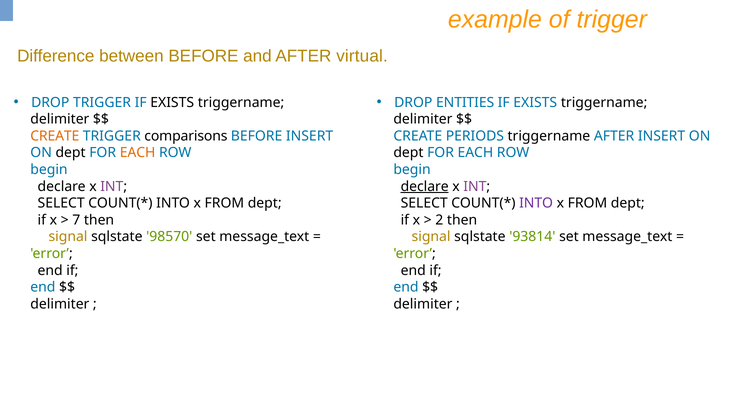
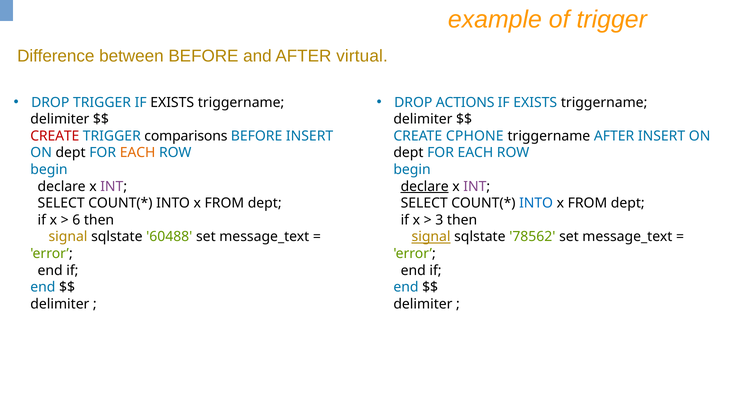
ENTITIES: ENTITIES -> ACTIONS (465, 102)
CREATE colour: orange -> red (55, 136)
PERIODS: PERIODS -> CPHONE (475, 136)
INTO colour: purple -> blue (536, 203)
7: 7 -> 6 (76, 220)
2: 2 -> 3 (439, 220)
98570: 98570 -> 60488 (169, 237)
signal underline: none -> present (431, 237)
93814: 93814 -> 78562 (532, 237)
